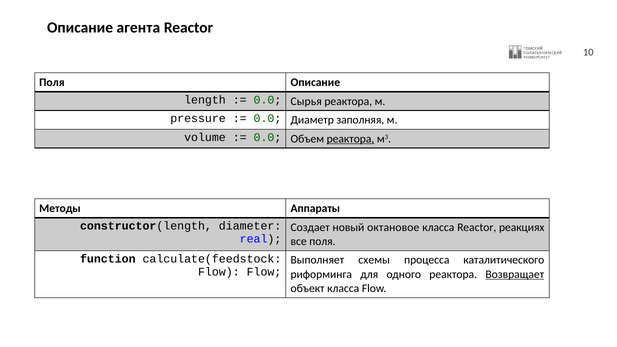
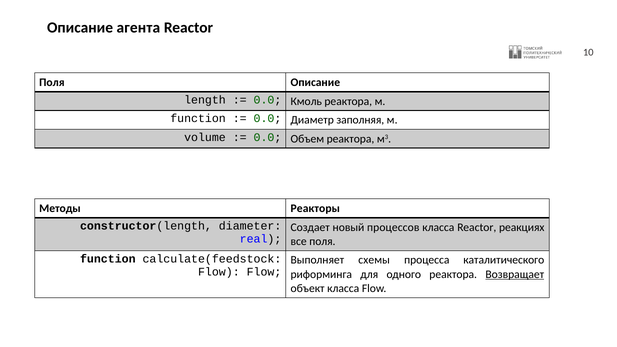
Сырья: Сырья -> Кмоль (306, 101)
pressure: pressure -> function (198, 119)
реактора underline: present -> none (350, 139)
Аппараты: Аппараты -> Реакторы (315, 209)
октановое: октановое -> процессов (393, 227)
